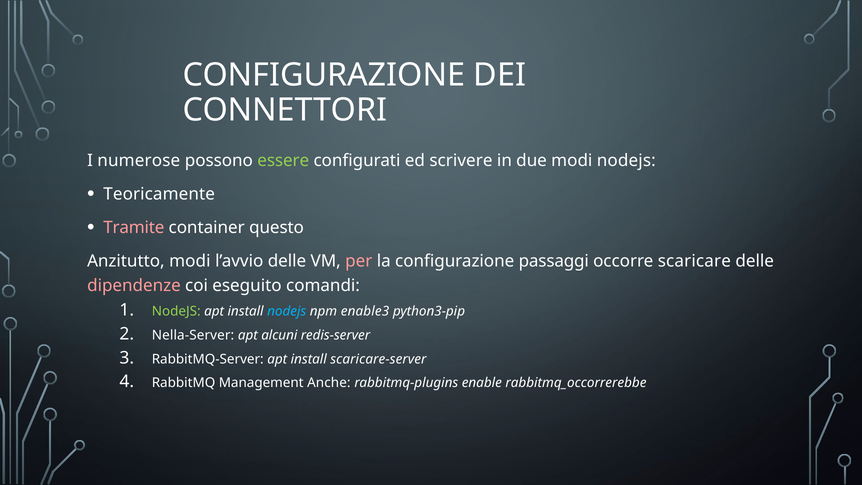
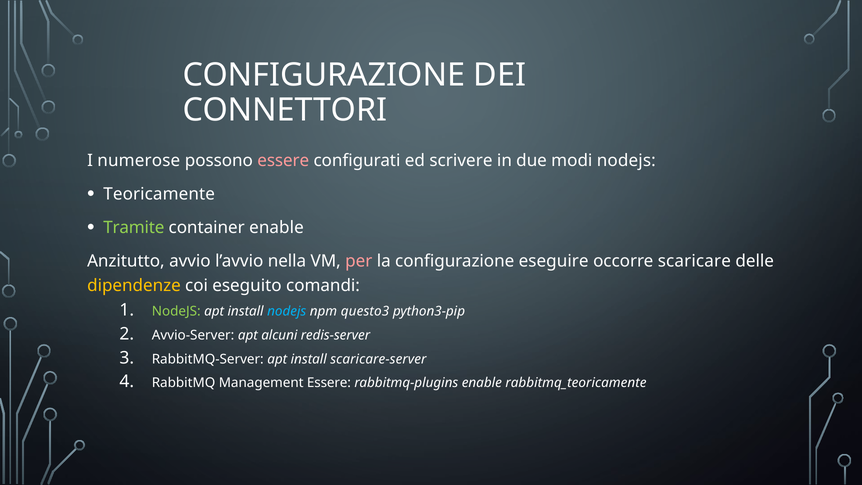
essere colour: light green -> pink (283, 160)
Tramite colour: pink -> light green (134, 227)
container questo: questo -> enable (276, 227)
Anzitutto modi: modi -> avvio (190, 261)
l’avvio delle: delle -> nella (287, 261)
passaggi: passaggi -> eseguire (554, 261)
dipendenze colour: pink -> yellow (134, 286)
enable3: enable3 -> questo3 (365, 311)
Nella-Server: Nella-Server -> Avvio-Server (193, 335)
Management Anche: Anche -> Essere (329, 383)
rabbitmq_occorrerebbe: rabbitmq_occorrerebbe -> rabbitmq_teoricamente (576, 383)
